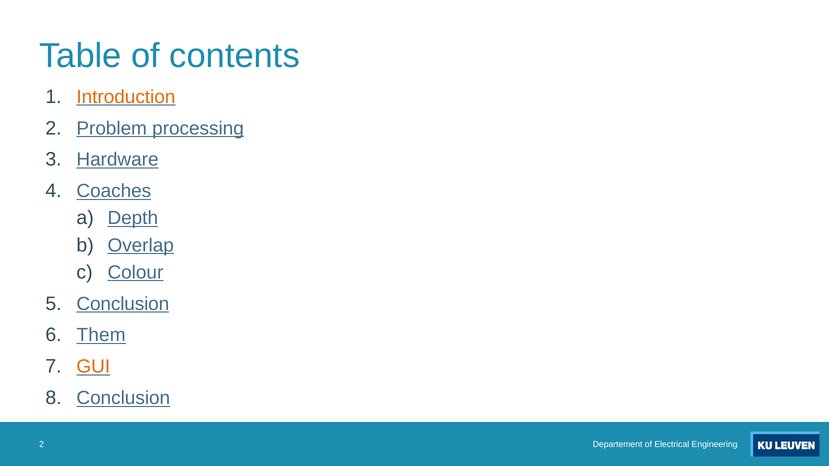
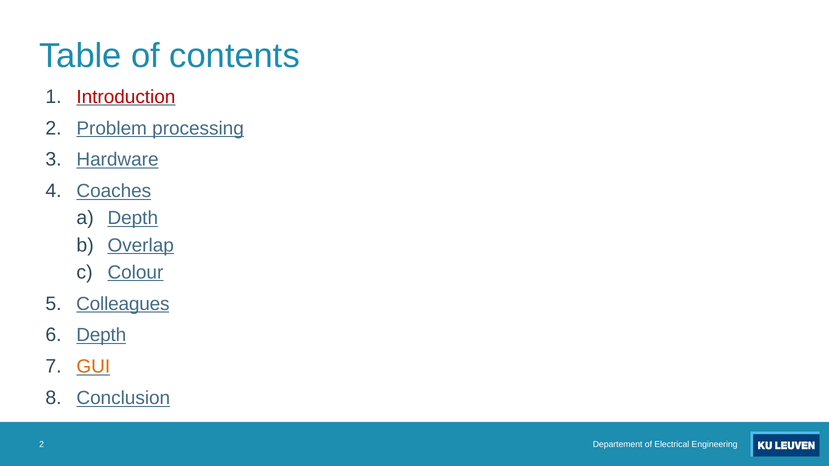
Introduction colour: orange -> red (126, 97)
Conclusion: Conclusion -> Colleagues (123, 304)
Them: Them -> Depth (101, 335)
